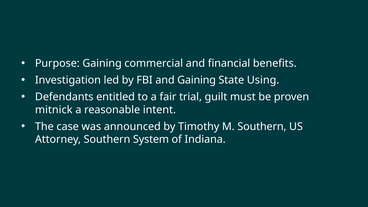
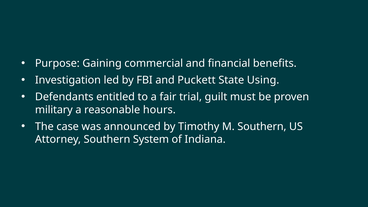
and Gaining: Gaining -> Puckett (197, 80)
mitnick: mitnick -> military (54, 110)
intent: intent -> hours (159, 110)
